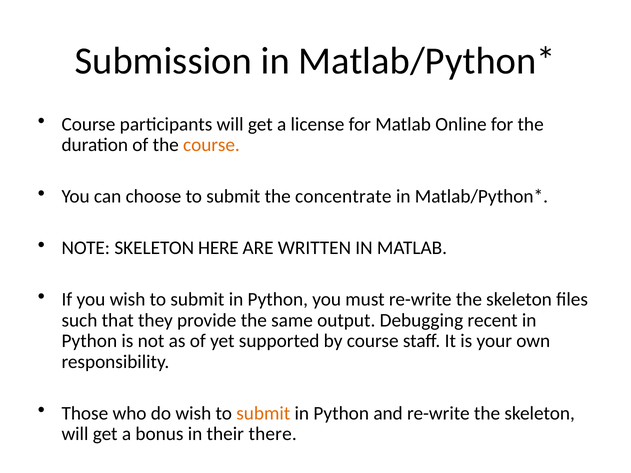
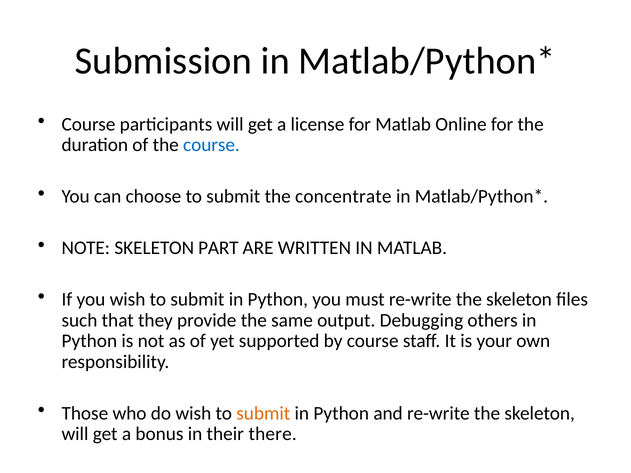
course colour: orange -> blue (211, 145)
HERE: HERE -> PART (218, 248)
recent: recent -> others (493, 320)
